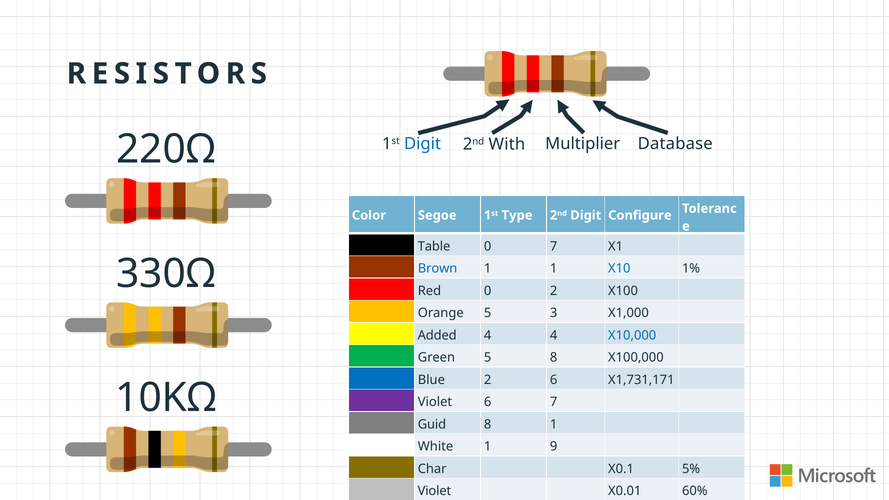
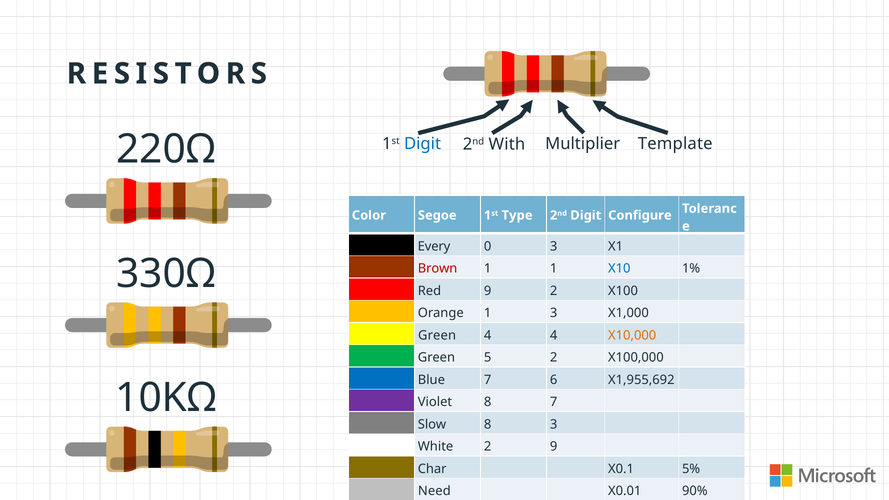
Database: Database -> Template (675, 144)
Table: Table -> Every (434, 246)
0 7: 7 -> 3 (554, 246)
Brown colour: blue -> red (438, 269)
Red 0: 0 -> 9 (488, 291)
Orange 5: 5 -> 1 (488, 313)
Added: Added -> Green (437, 335)
X10,000 colour: blue -> orange (632, 335)
5 8: 8 -> 2 (554, 358)
Blue 2: 2 -> 7 (488, 380)
X1,731,171: X1,731,171 -> X1,955,692 (641, 380)
Violet 6: 6 -> 8 (488, 402)
Guid: Guid -> Slow (432, 424)
8 1: 1 -> 3 (554, 424)
White 1: 1 -> 2 (488, 447)
Violet: Violet -> Need (434, 491)
60%: 60% -> 90% (695, 491)
